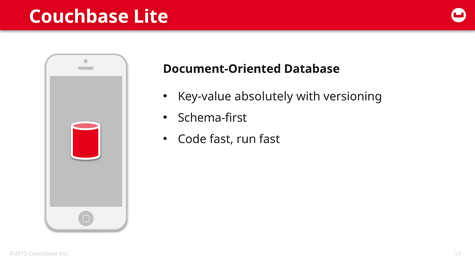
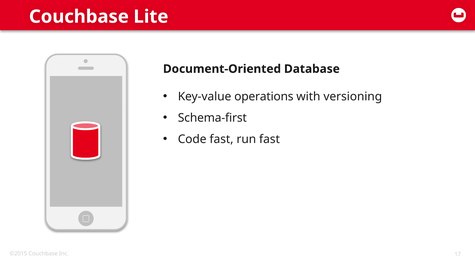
absolutely: absolutely -> operations (264, 97)
